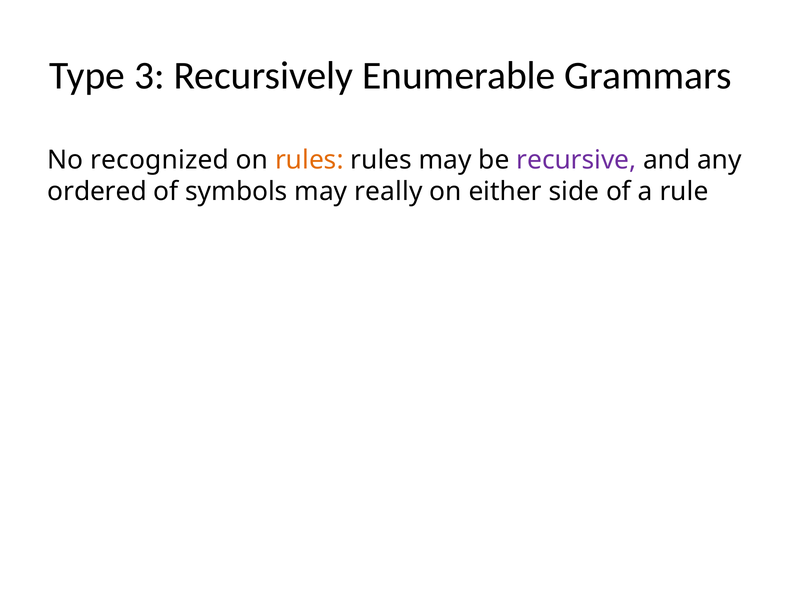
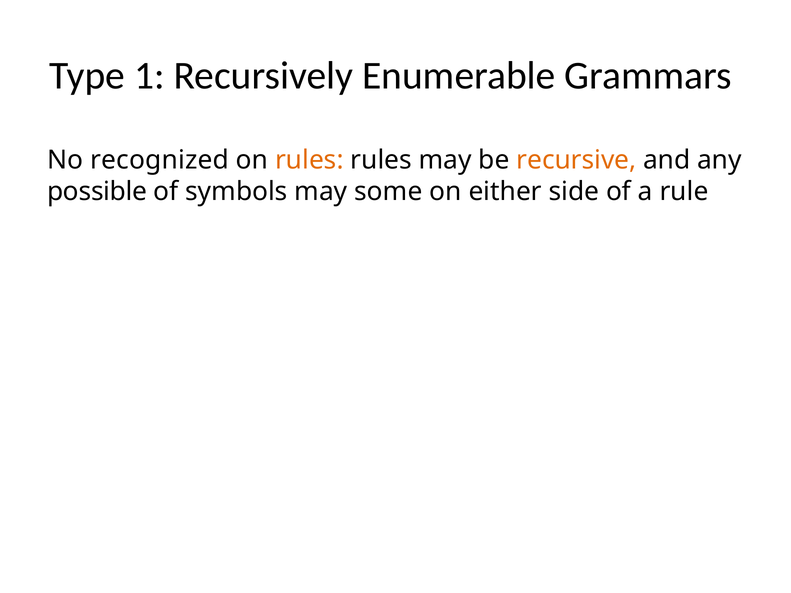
3: 3 -> 1 (149, 76)
recursive colour: purple -> orange (576, 160)
ordered: ordered -> possible (97, 192)
really: really -> some (388, 192)
